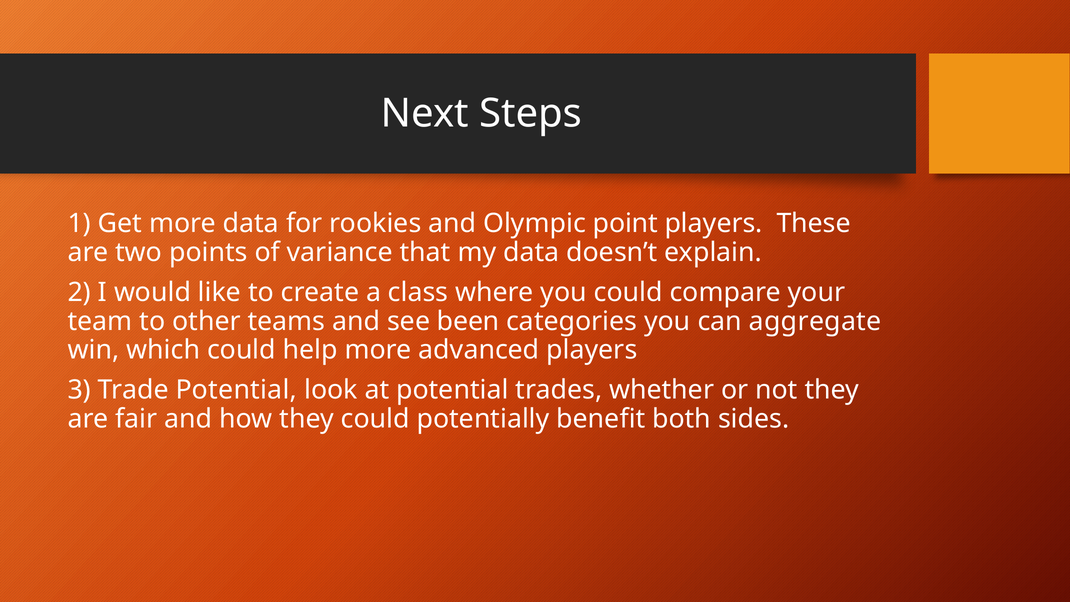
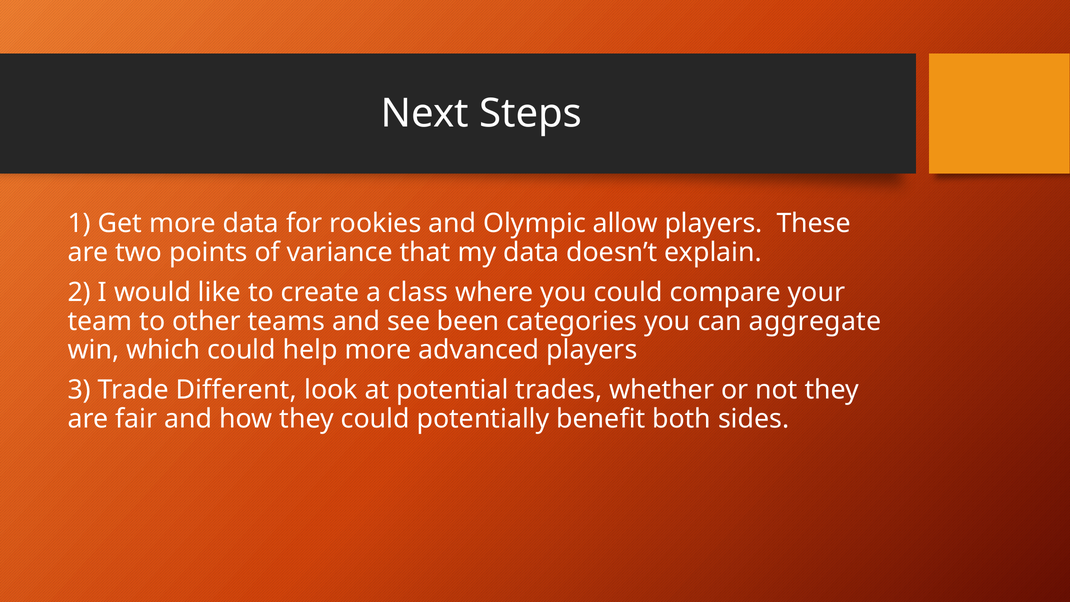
point: point -> allow (625, 223)
Trade Potential: Potential -> Different (236, 390)
